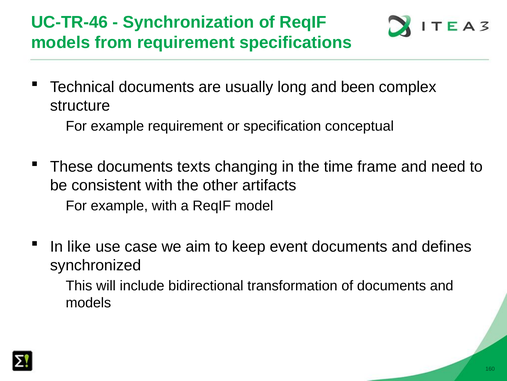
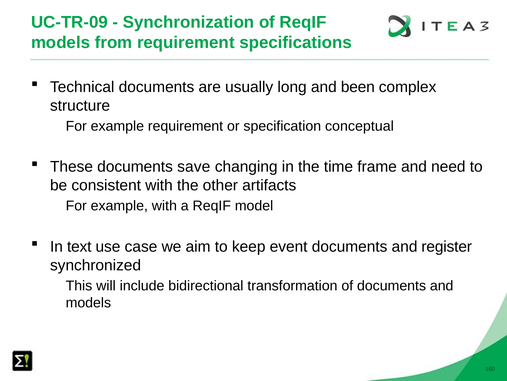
UC-TR-46: UC-TR-46 -> UC-TR-09 (69, 22)
texts: texts -> save (194, 166)
like: like -> text (79, 246)
defines: defines -> register (447, 246)
